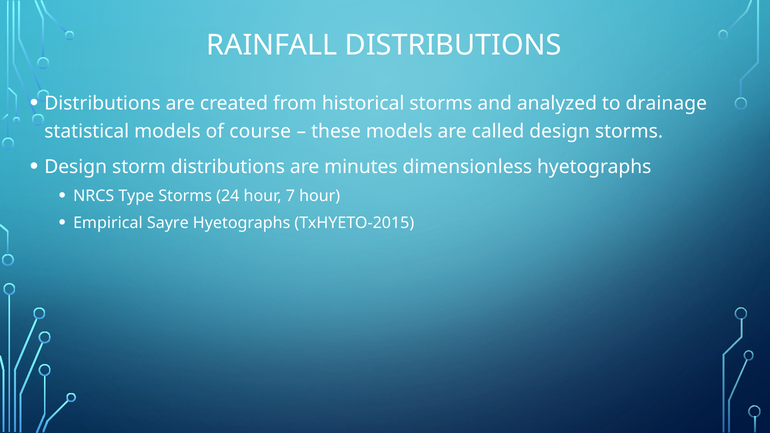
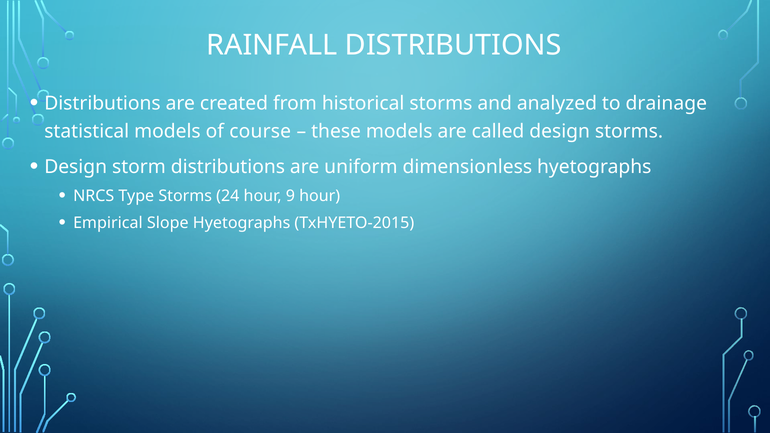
minutes: minutes -> uniform (361, 167)
7: 7 -> 9 (290, 196)
Sayre: Sayre -> Slope (168, 223)
